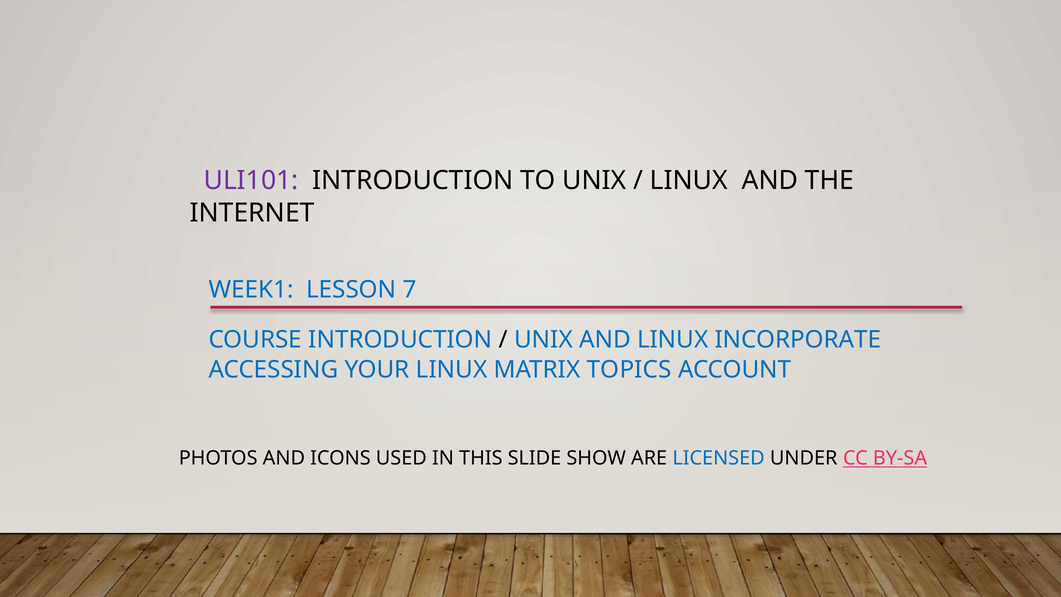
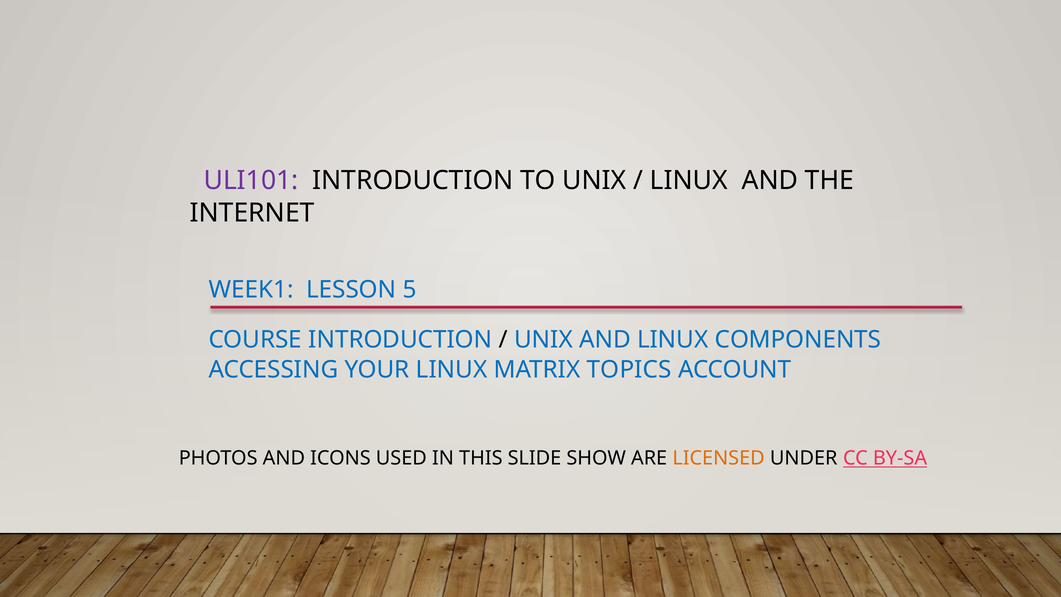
7: 7 -> 5 (410, 290)
INCORPORATE: INCORPORATE -> COMPONENTS (798, 340)
LICENSED colour: blue -> orange (719, 458)
